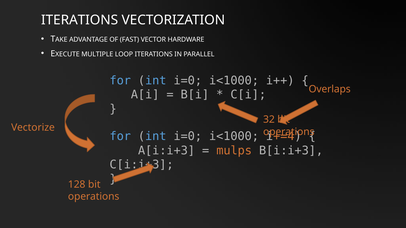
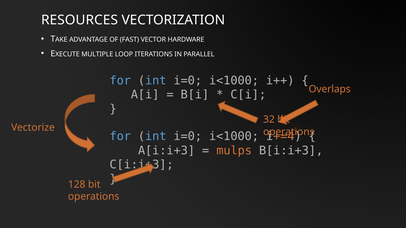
ITERATIONS: ITERATIONS -> RESOURCES (80, 20)
